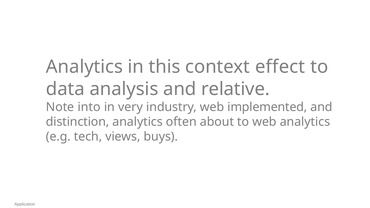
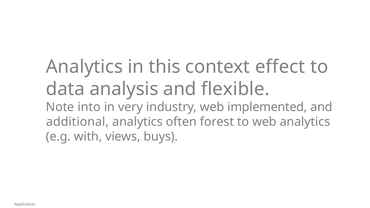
relative: relative -> flexible (235, 89)
distinction: distinction -> additional (78, 122)
about: about -> forest (217, 122)
tech: tech -> with (88, 137)
